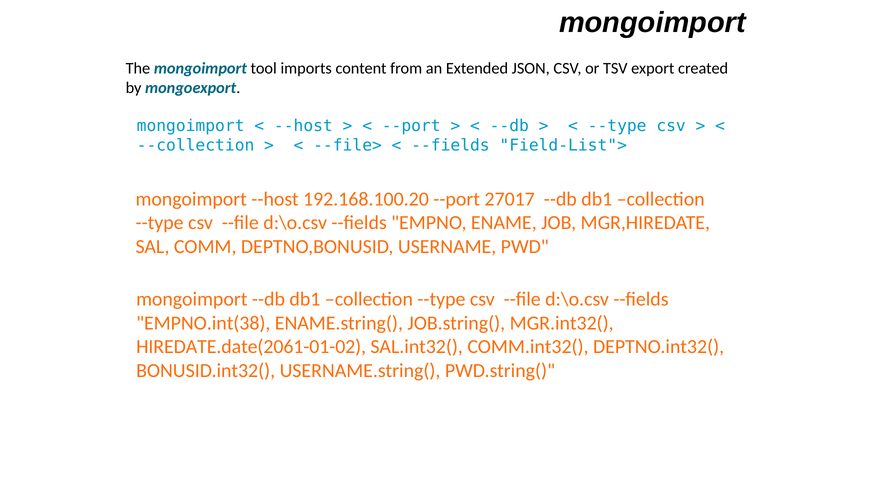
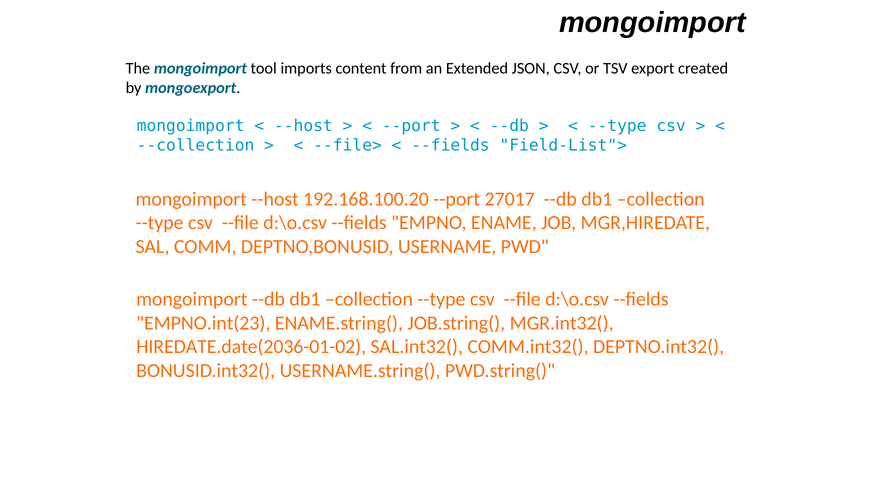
EMPNO.int(38: EMPNO.int(38 -> EMPNO.int(23 (203, 323)
HIREDATE.date(2061-01-02: HIREDATE.date(2061-01-02 -> HIREDATE.date(2036-01-02 (251, 347)
